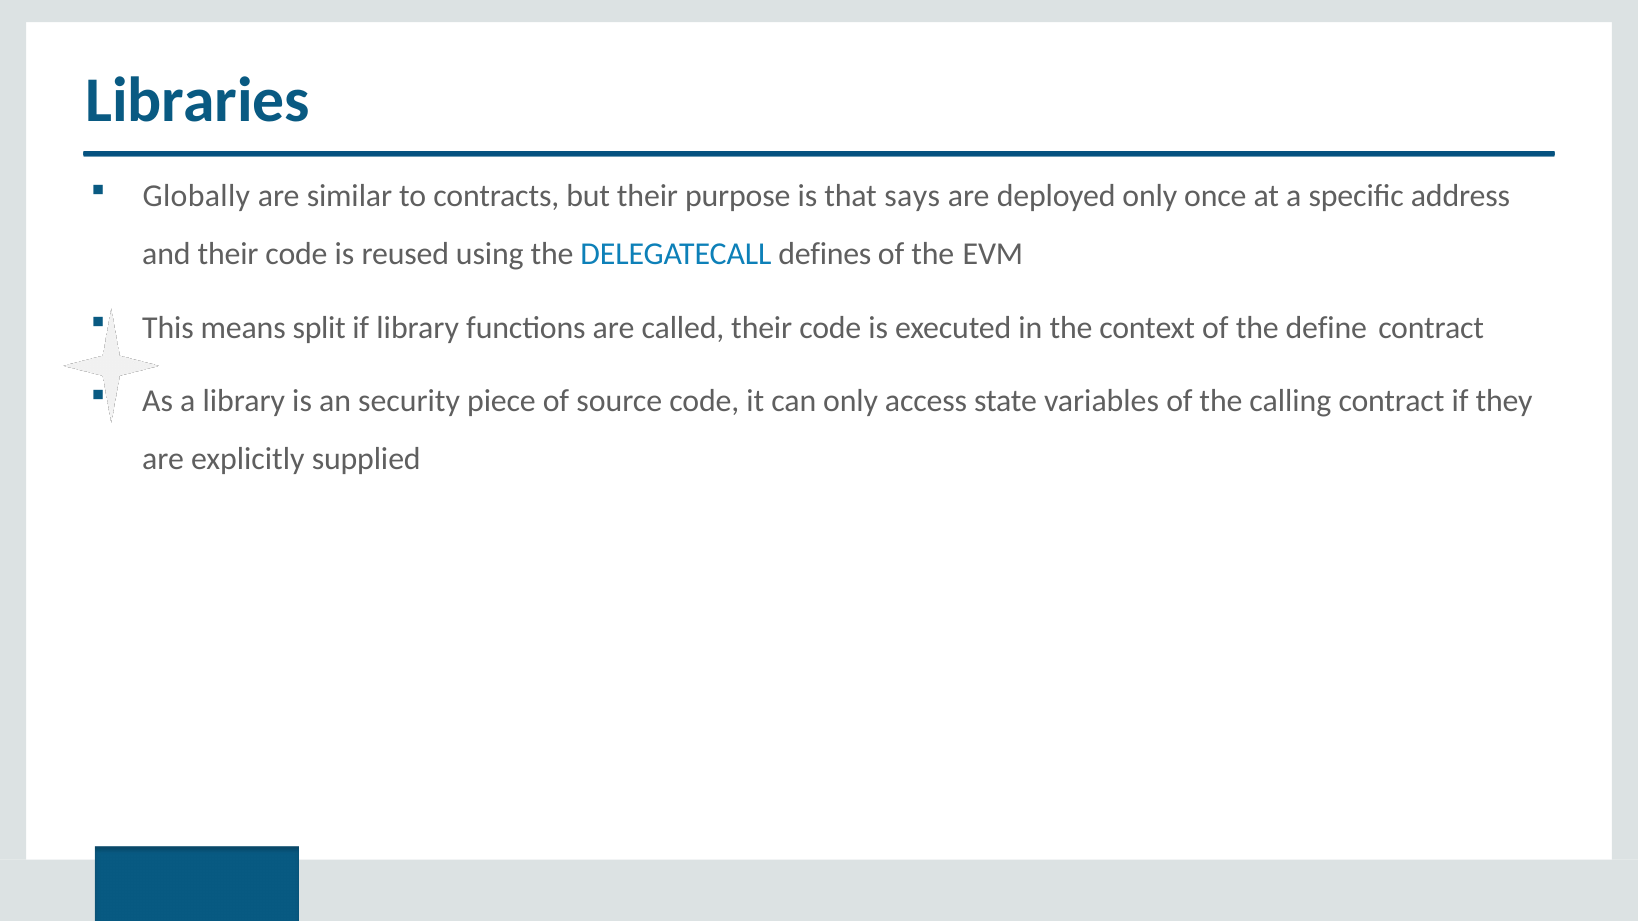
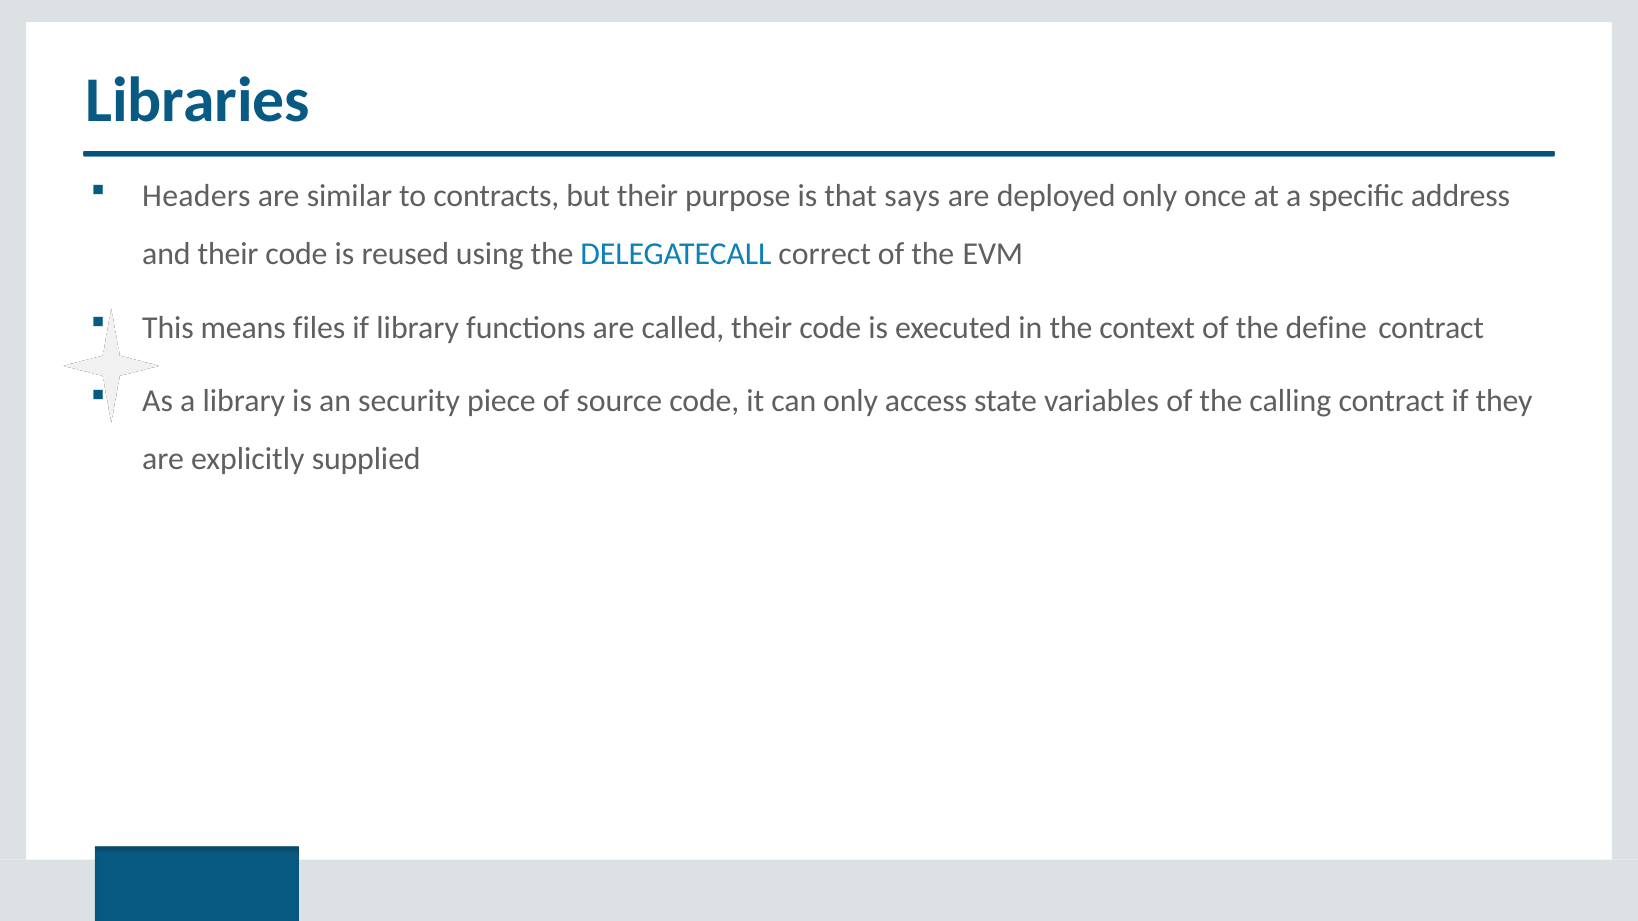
Globally: Globally -> Headers (196, 196)
defines: defines -> correct (825, 254)
split: split -> files (319, 328)
